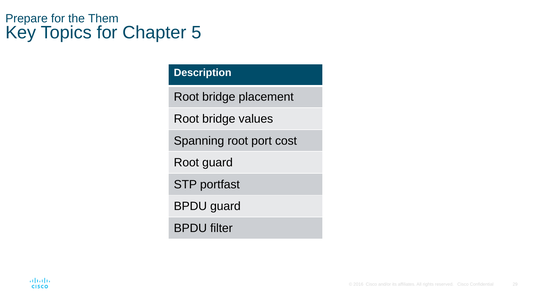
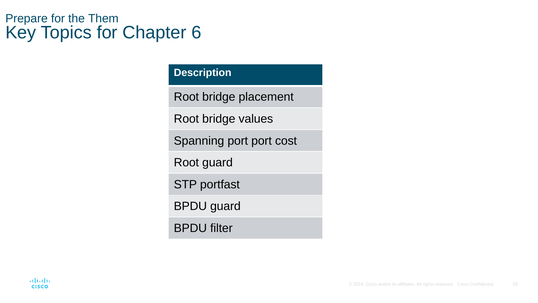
5: 5 -> 6 (196, 33)
Spanning root: root -> port (238, 141)
